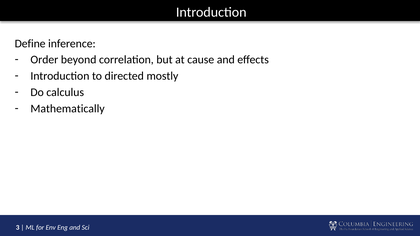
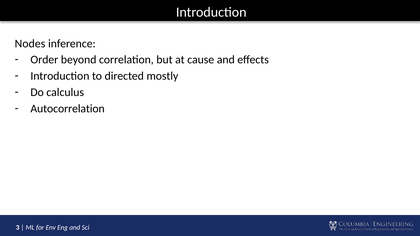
Define: Define -> Nodes (30, 44)
Mathematically: Mathematically -> Autocorrelation (68, 109)
